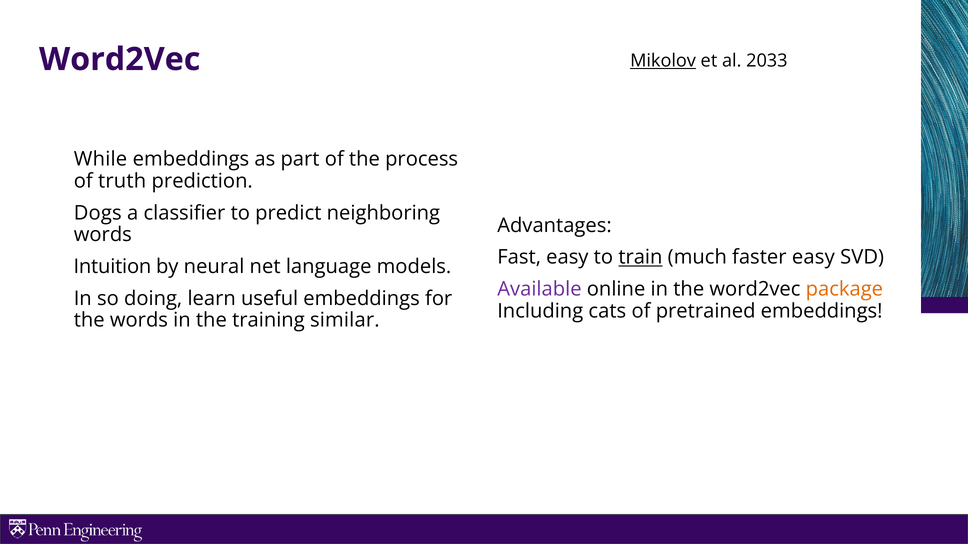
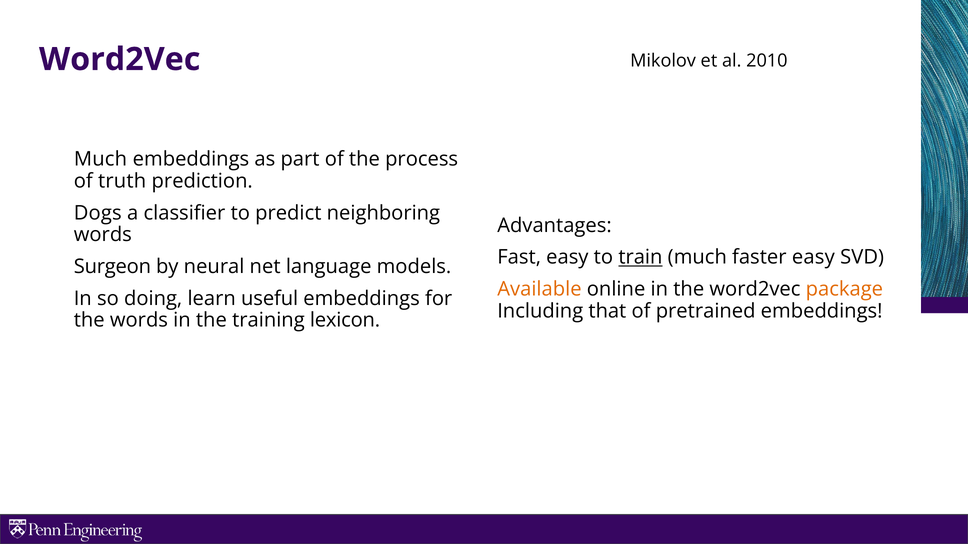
Mikolov underline: present -> none (663, 61)
2033: 2033 -> 2010 (767, 61)
While: While -> Much (101, 159)
Intuition: Intuition -> Surgeon (112, 267)
Available colour: purple -> orange (539, 289)
cats: cats -> that (607, 311)
similar: similar -> lexicon (345, 320)
